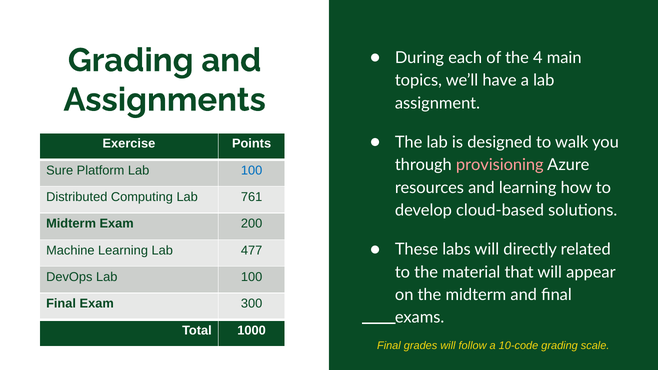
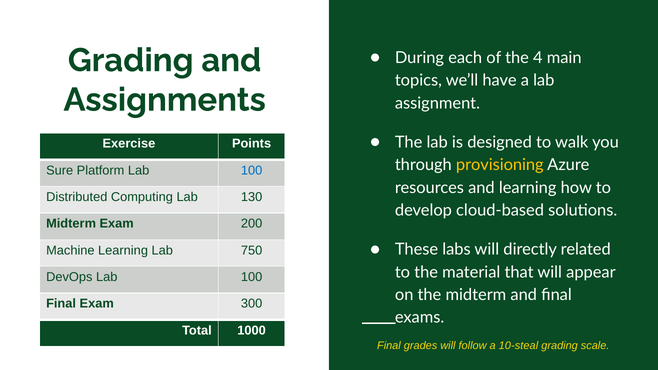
provisioning colour: pink -> yellow (500, 165)
761: 761 -> 130 (252, 197)
477: 477 -> 750 (252, 250)
10-code: 10-code -> 10-steal (518, 346)
